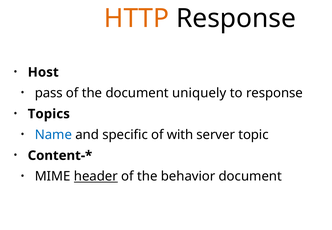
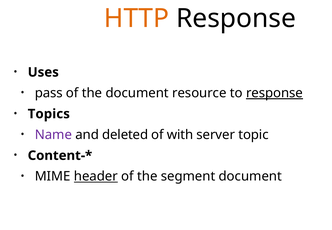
Host: Host -> Uses (43, 72)
uniquely: uniquely -> resource (199, 93)
response underline: none -> present (274, 93)
Name colour: blue -> purple (53, 135)
specific: specific -> deleted (125, 135)
behavior: behavior -> segment (188, 176)
